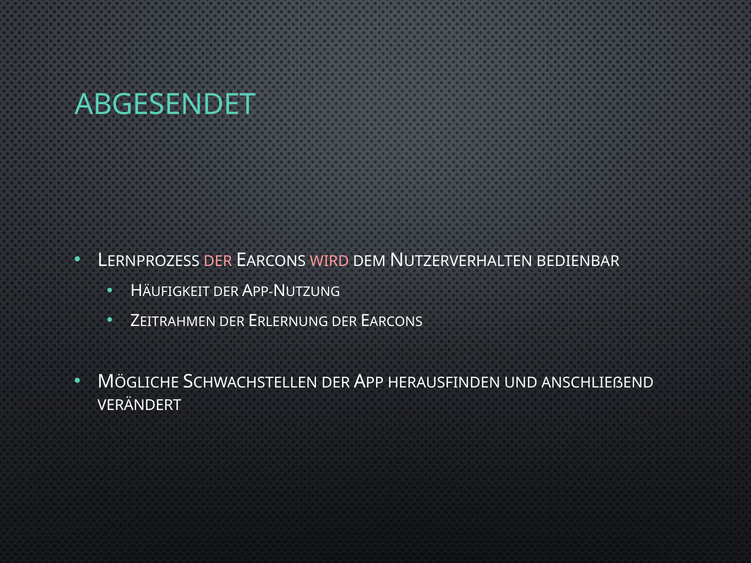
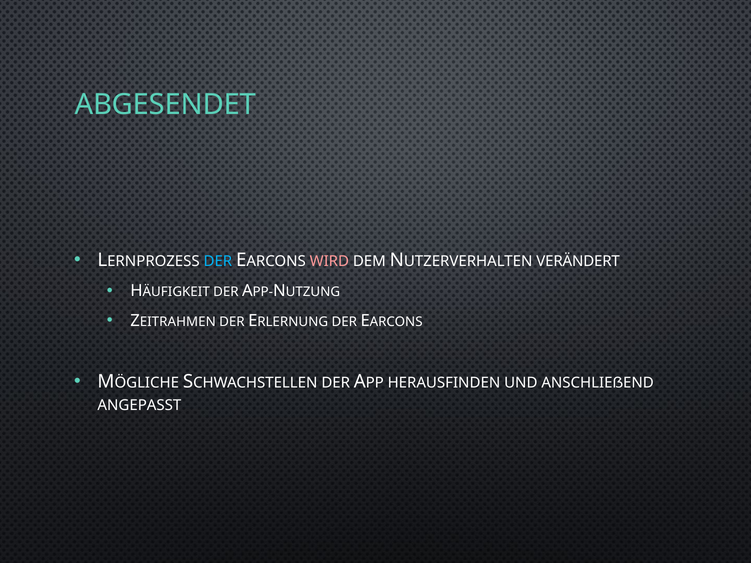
DER colour: pink -> light blue (218, 262)
BEDIENBAR: BEDIENBAR -> VERÄNDERT (578, 262)
VERÄNDERT: VERÄNDERT -> ANGEPASST (139, 406)
